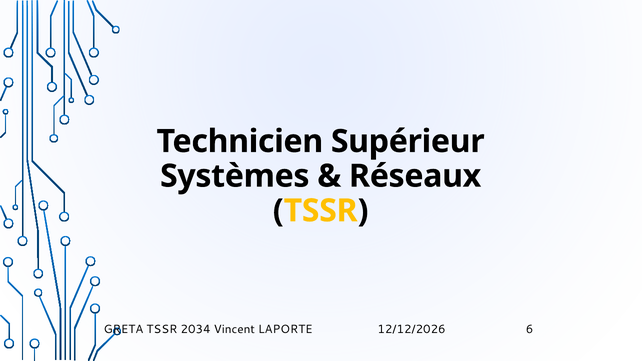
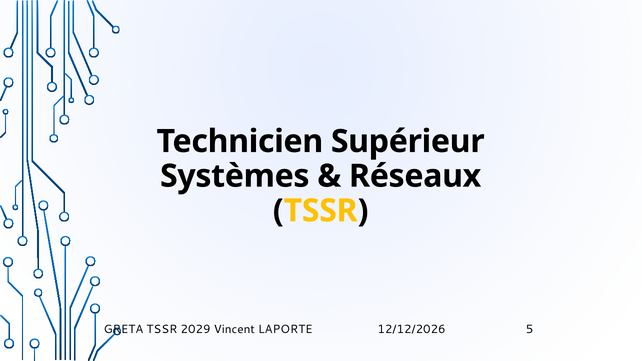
2034: 2034 -> 2029 (196, 330)
6: 6 -> 5 (530, 330)
